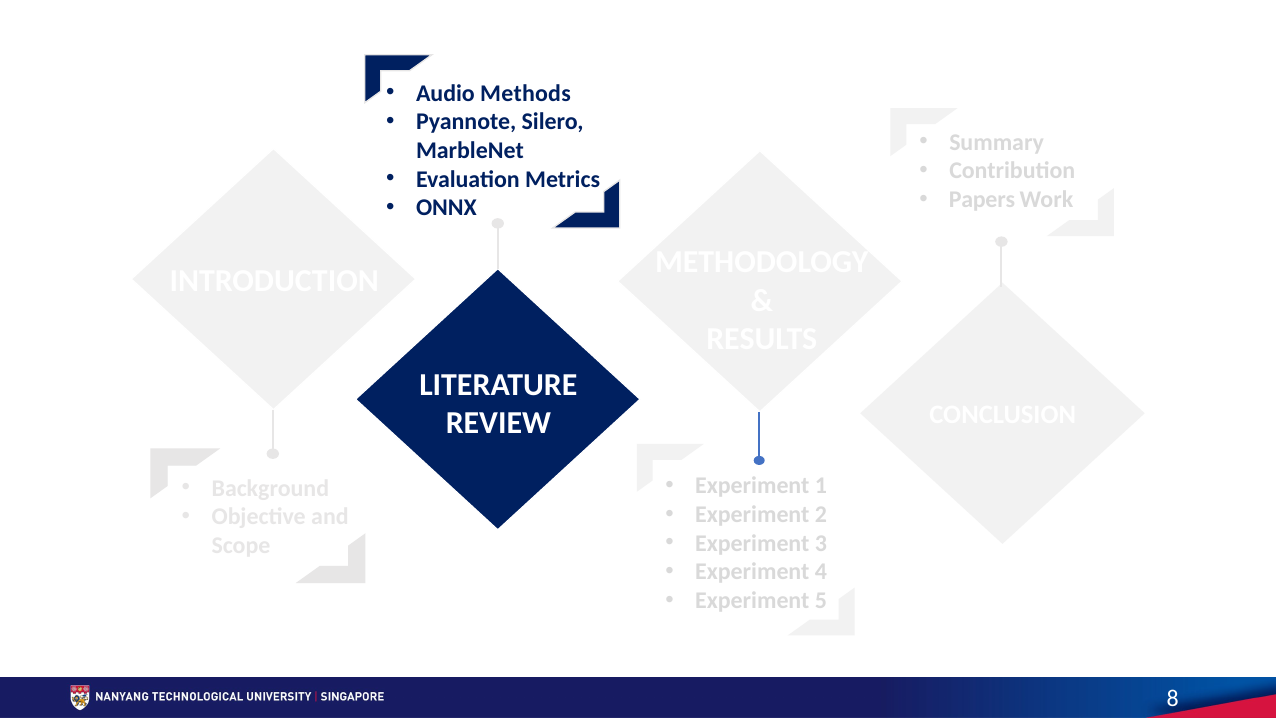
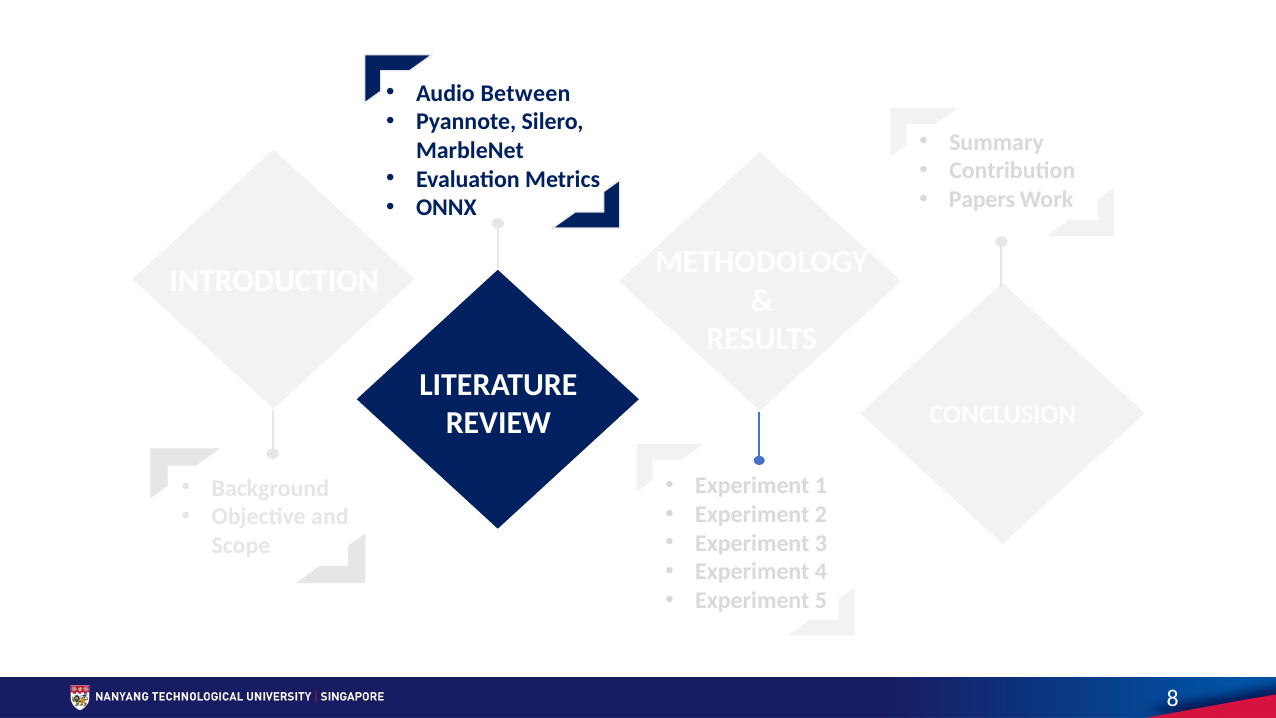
Methods: Methods -> Between (525, 93)
